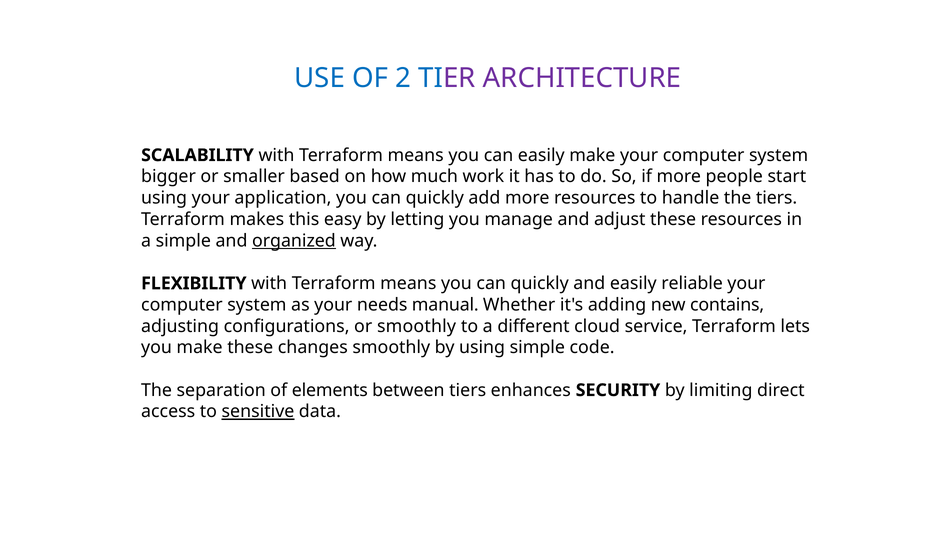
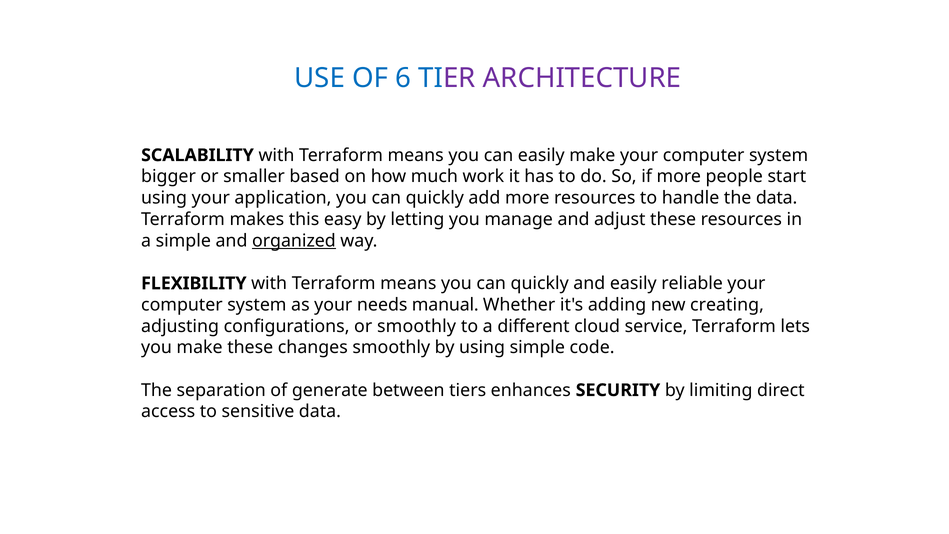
2: 2 -> 6 (403, 78)
the tiers: tiers -> data (777, 198)
contains: contains -> creating (727, 305)
elements: elements -> generate (330, 390)
sensitive underline: present -> none (258, 411)
